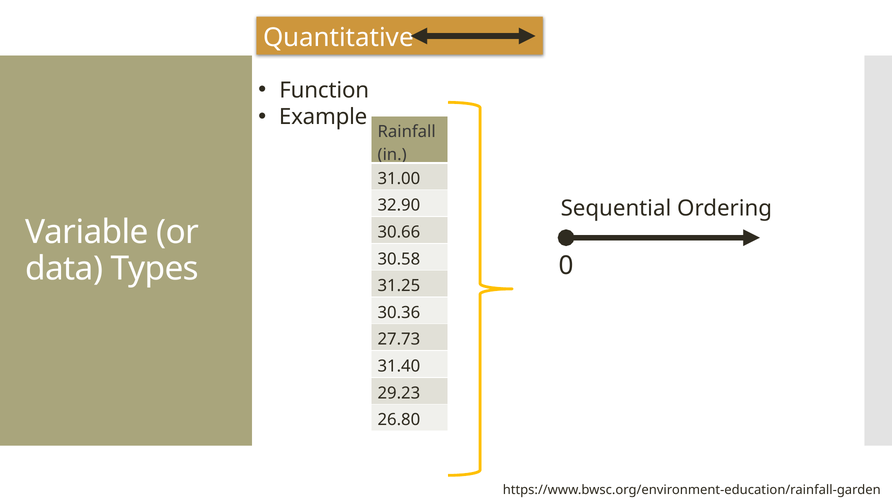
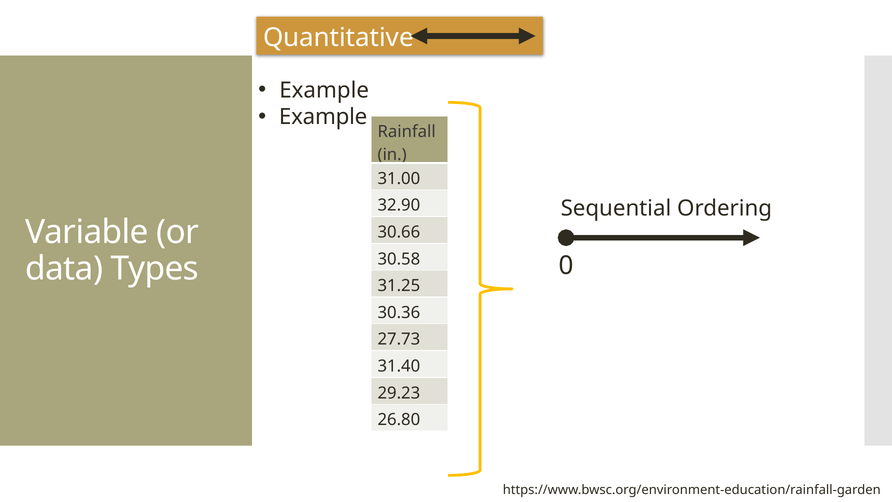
Function: Function -> Example (324, 90)
